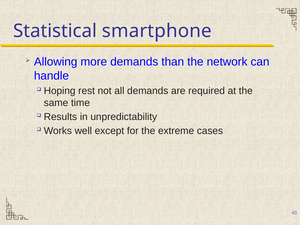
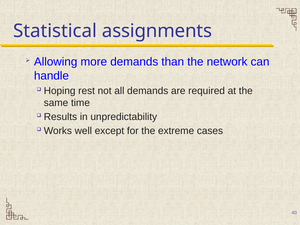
smartphone: smartphone -> assignments (157, 31)
